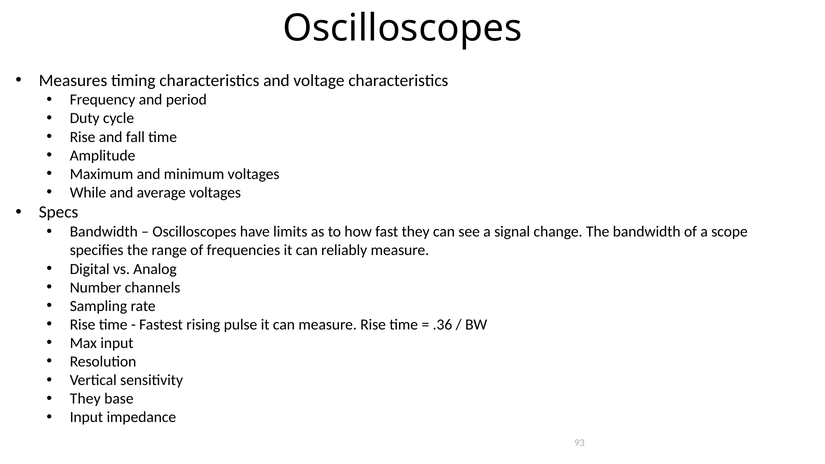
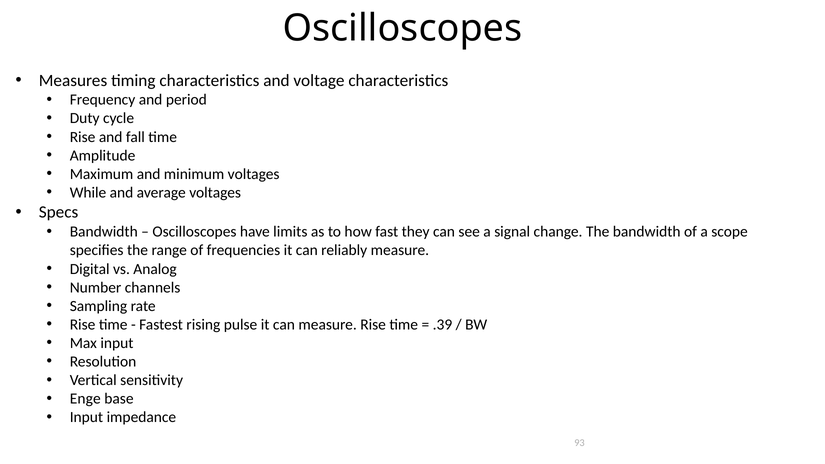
.36: .36 -> .39 (442, 325)
They: They -> Enge (85, 399)
